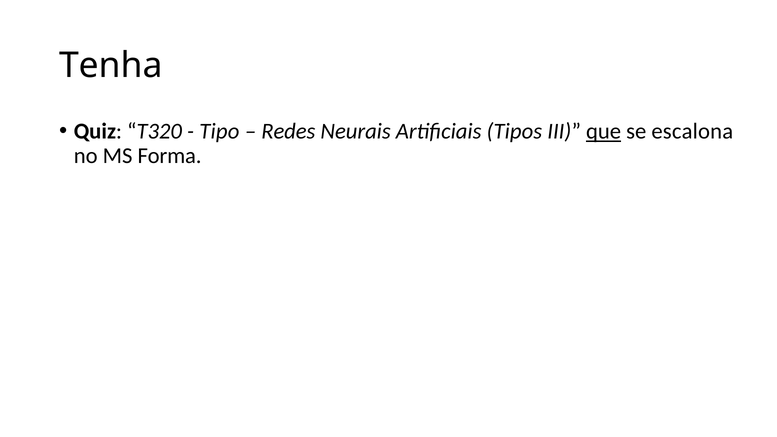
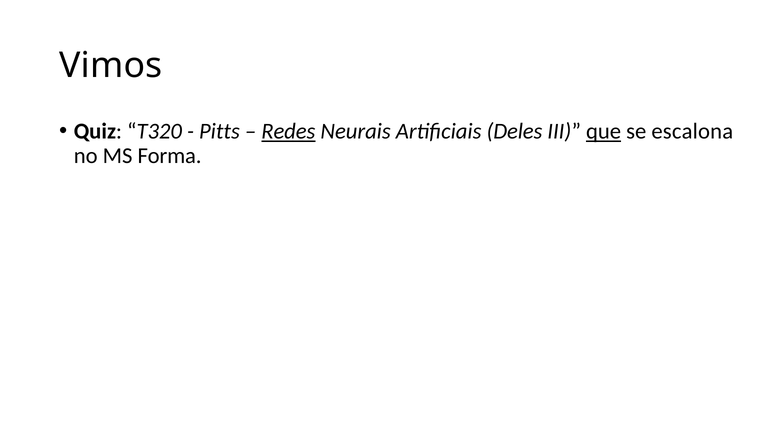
Tenha: Tenha -> Vimos (111, 65)
Tipo: Tipo -> Pitts (219, 131)
Redes underline: none -> present (288, 131)
Tipos: Tipos -> Deles (514, 131)
